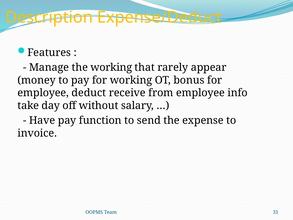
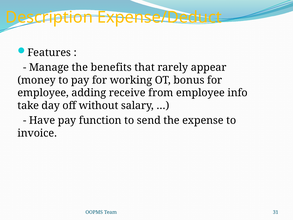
the working: working -> benefits (111, 67)
deduct: deduct -> adding (89, 93)
